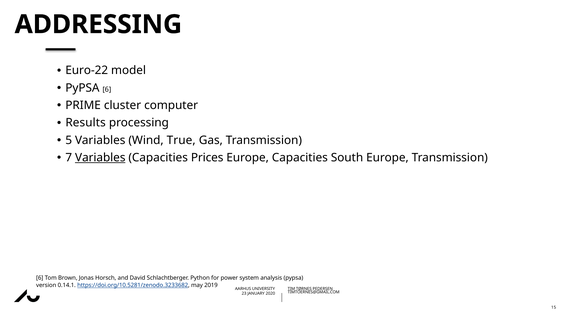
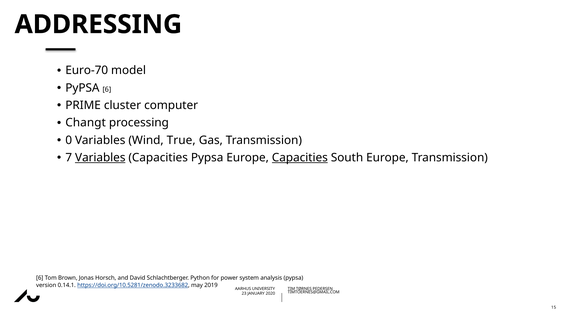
Euro-22: Euro-22 -> Euro-70 (87, 71)
Results: Results -> Changt (86, 123)
5: 5 -> 0 (69, 140)
Capacities Prices: Prices -> Pypsa (207, 158)
Capacities underline: none -> present (300, 158)
